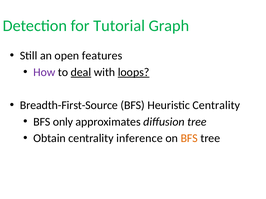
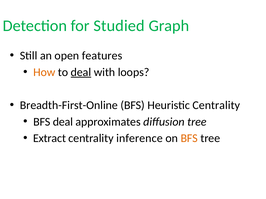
Tutorial: Tutorial -> Studied (119, 26)
How colour: purple -> orange (44, 72)
loops underline: present -> none (134, 72)
Breadth-First-Source: Breadth-First-Source -> Breadth-First-Online (69, 105)
BFS only: only -> deal (63, 122)
Obtain: Obtain -> Extract (50, 139)
